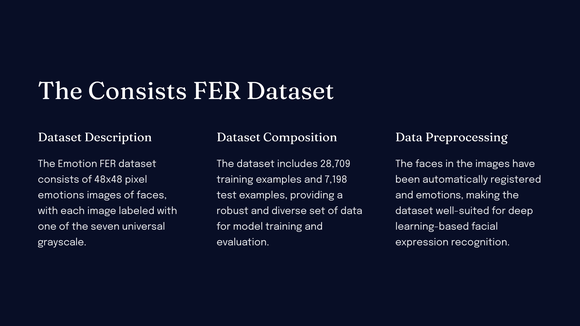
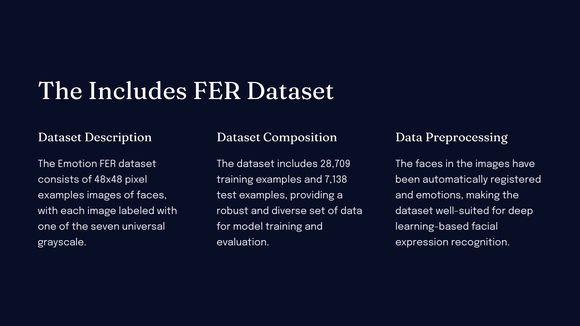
The Consists: Consists -> Includes (138, 91)
7,198: 7,198 -> 7,138 (336, 180)
emotions: emotions -> examples (61, 195)
